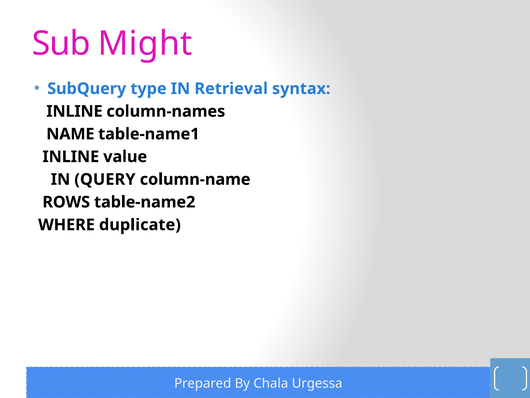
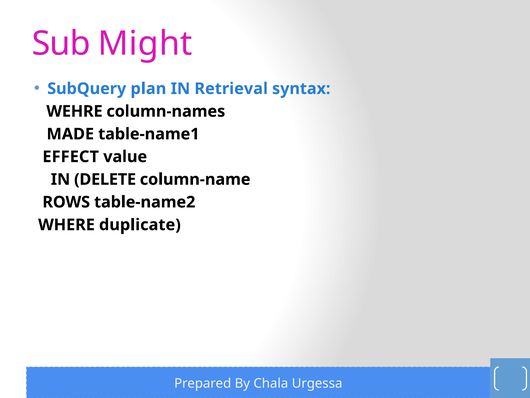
type: type -> plan (148, 89)
INLINE: INLINE -> WEHRE (74, 111)
NAME: NAME -> MADE (70, 134)
INLINE: INLINE -> EFFECT (71, 157)
QUERY: QUERY -> DELETE (105, 179)
